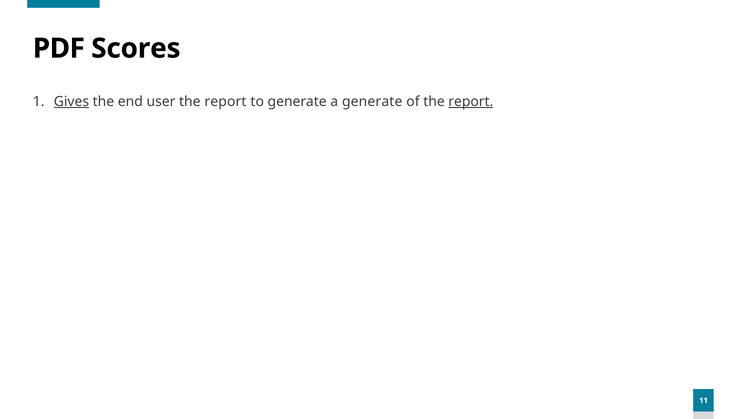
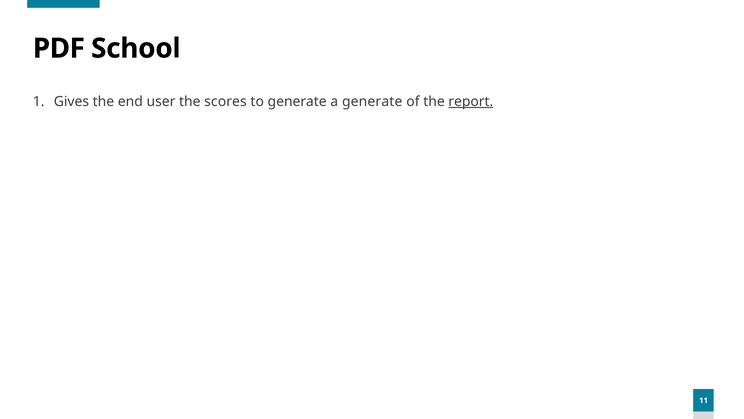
Scores: Scores -> School (136, 48)
Gives underline: present -> none (71, 101)
user the report: report -> scores (225, 101)
